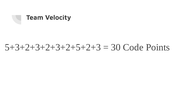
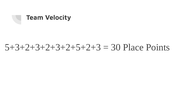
Code: Code -> Place (133, 47)
